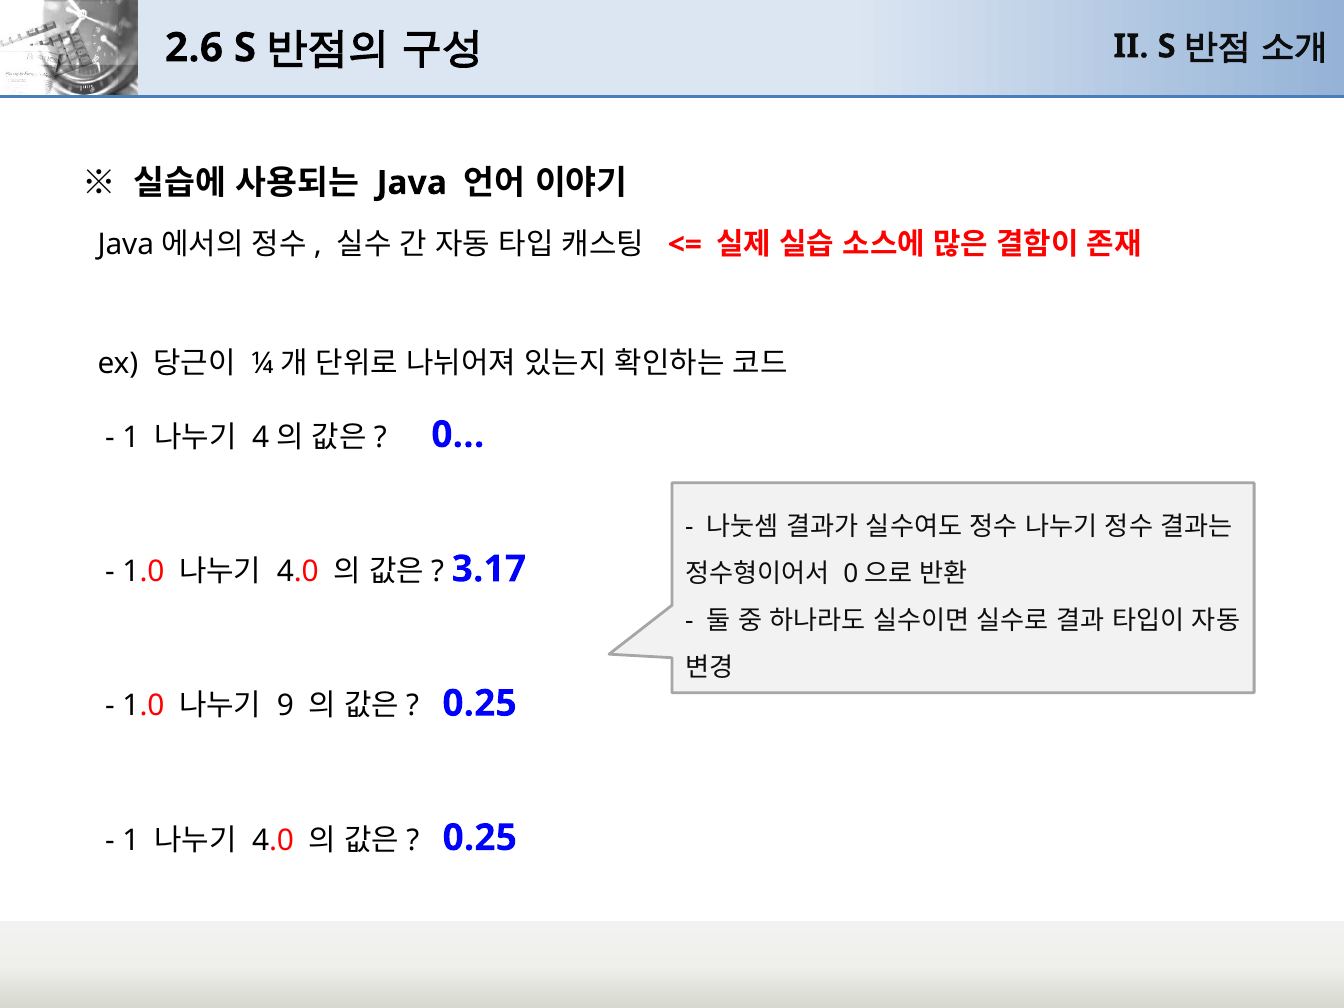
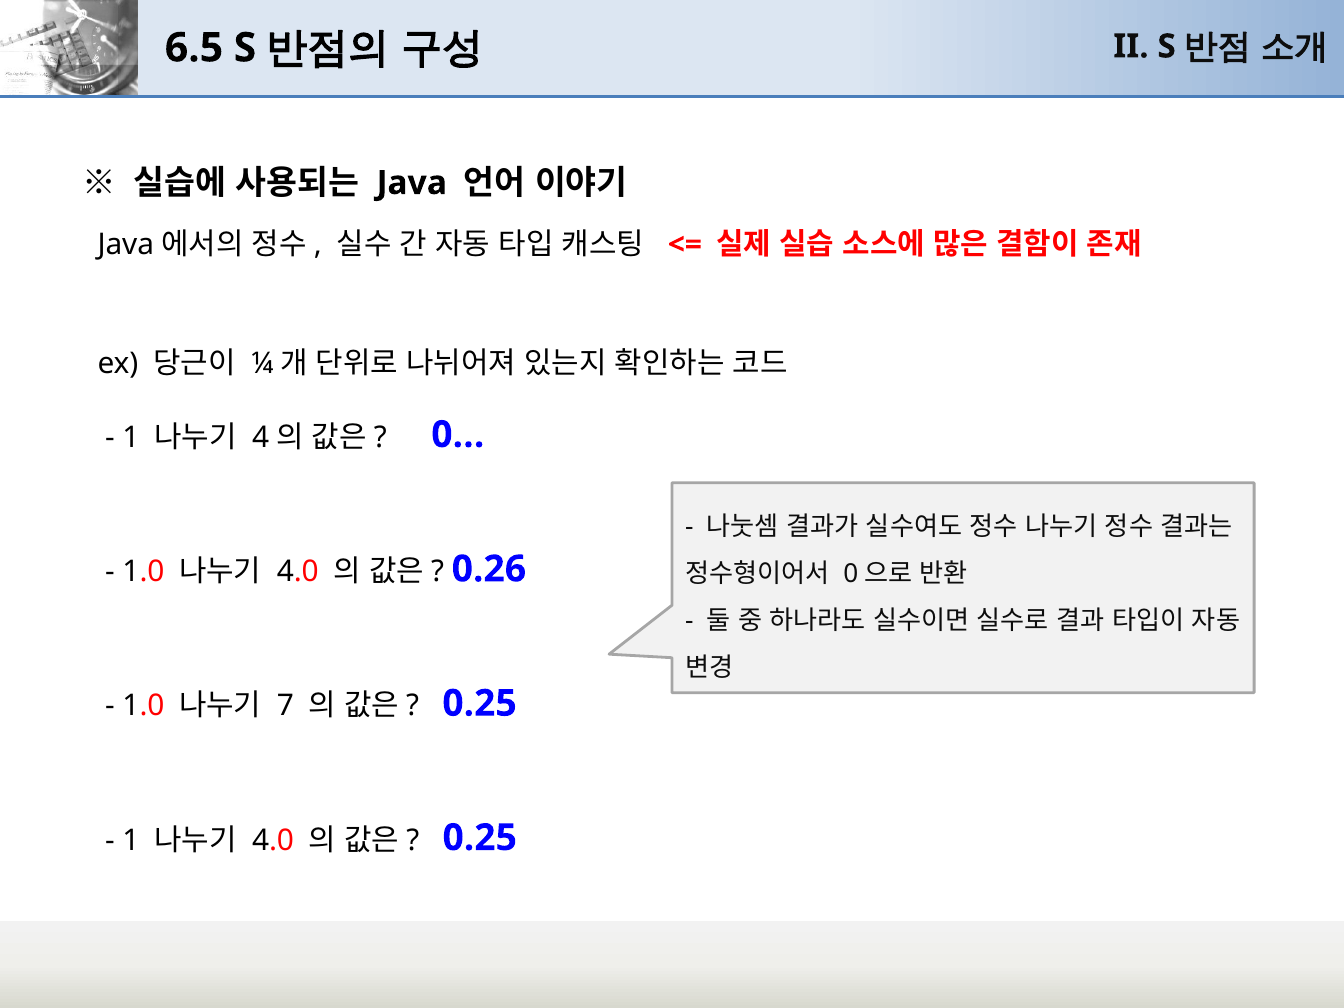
2.6: 2.6 -> 6.5 (194, 48)
3.17: 3.17 -> 0.26 (489, 569)
9: 9 -> 7 (285, 706)
